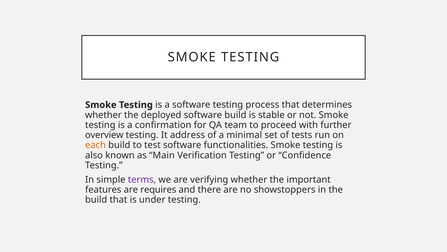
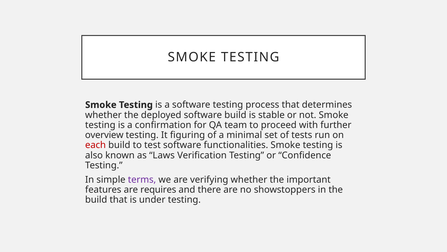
address: address -> figuring (188, 135)
each colour: orange -> red (96, 145)
Main: Main -> Laws (162, 155)
